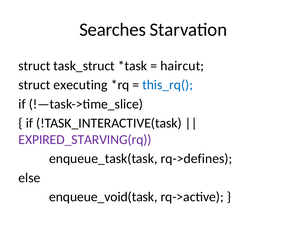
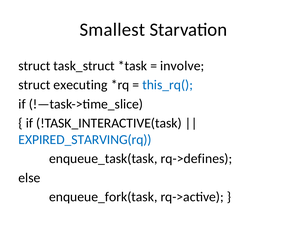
Searches: Searches -> Smallest (112, 30)
haircut: haircut -> involve (182, 66)
EXPIRED_STARVING(rq colour: purple -> blue (85, 140)
enqueue_void(task: enqueue_void(task -> enqueue_fork(task (103, 197)
